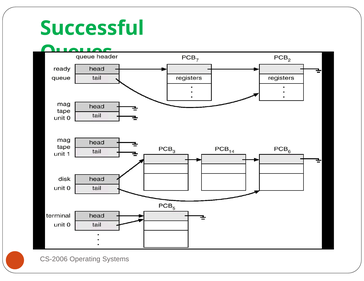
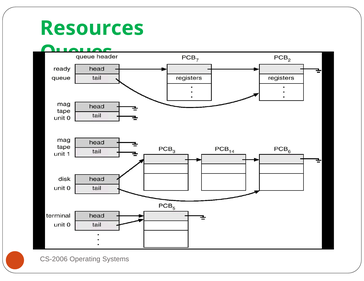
Successful: Successful -> Resources (92, 28)
